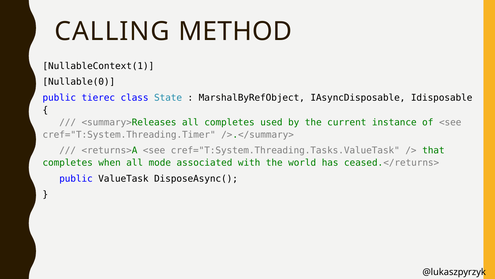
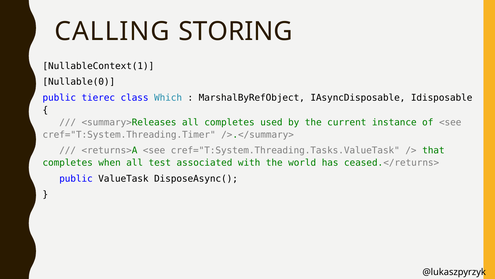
METHOD: METHOD -> STORING (235, 31)
State: State -> Which (168, 98)
mode: mode -> test (160, 162)
